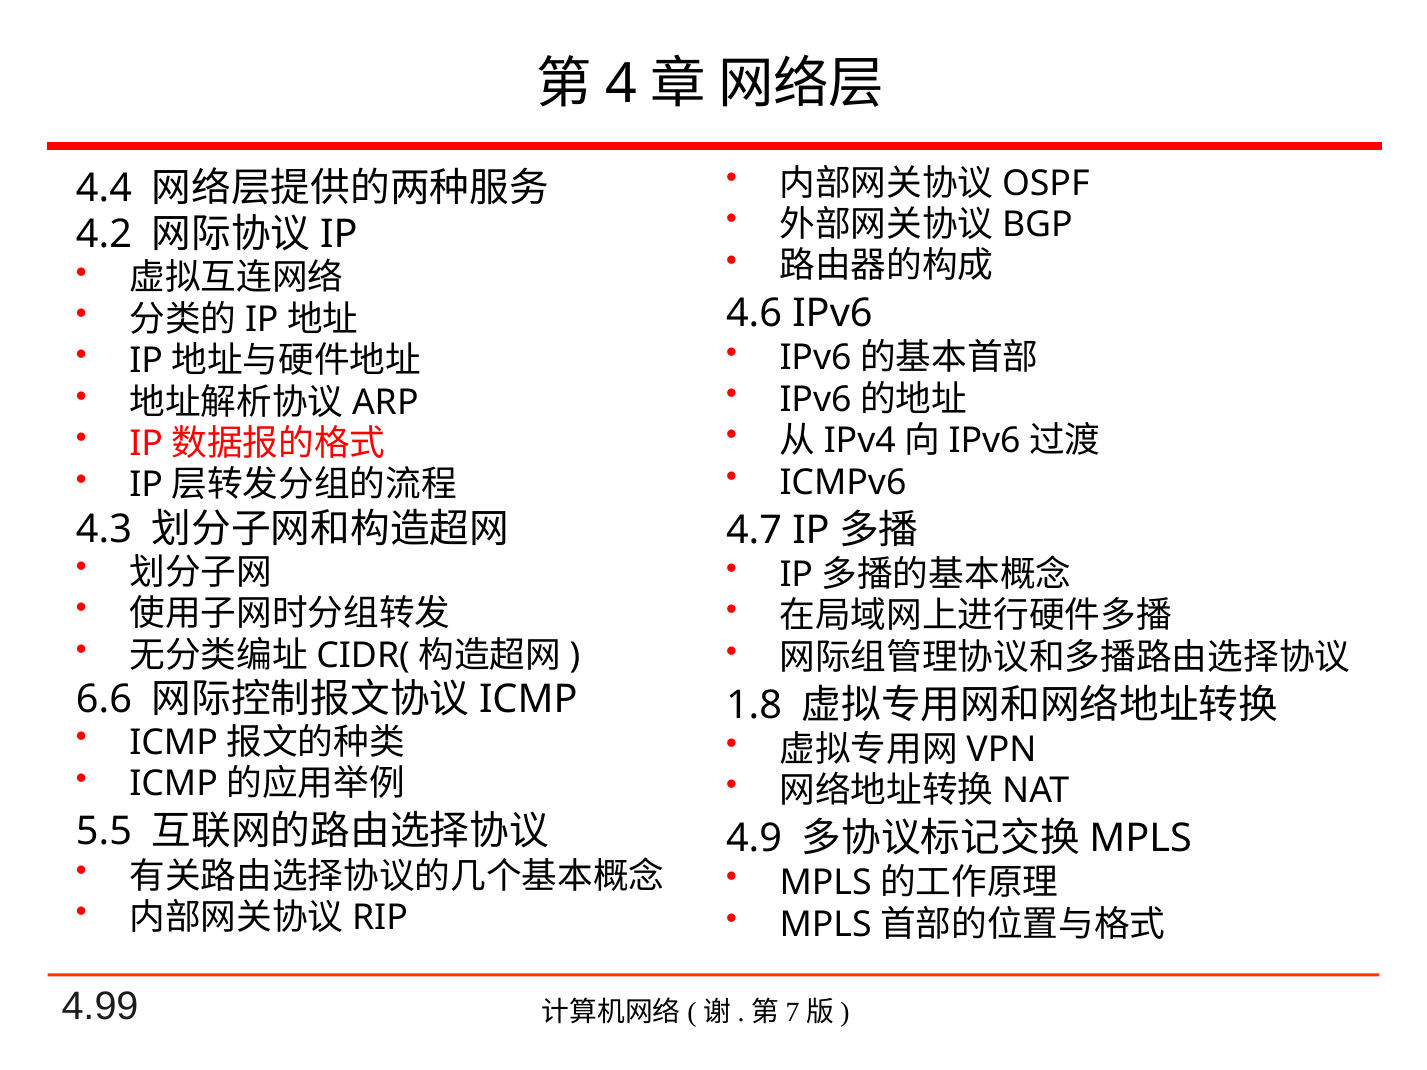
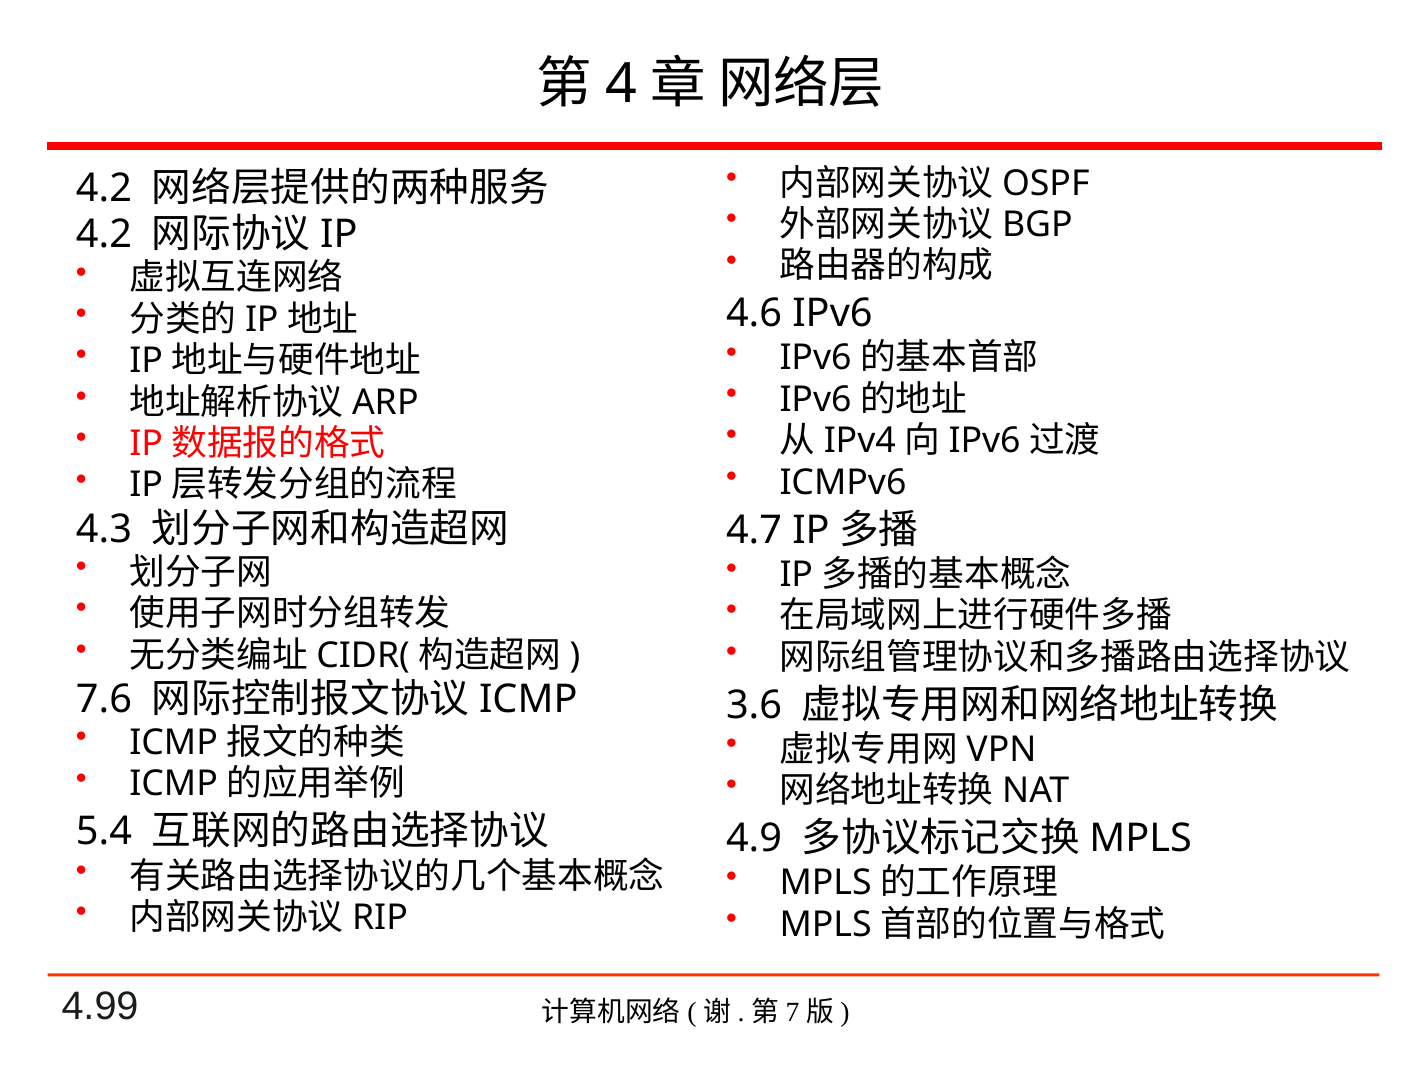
4.4: 4.4 -> 4.2 (104, 189)
6.6: 6.6 -> 7.6 (104, 699)
1.8: 1.8 -> 3.6 (754, 705)
5.5: 5.5 -> 5.4 (104, 832)
